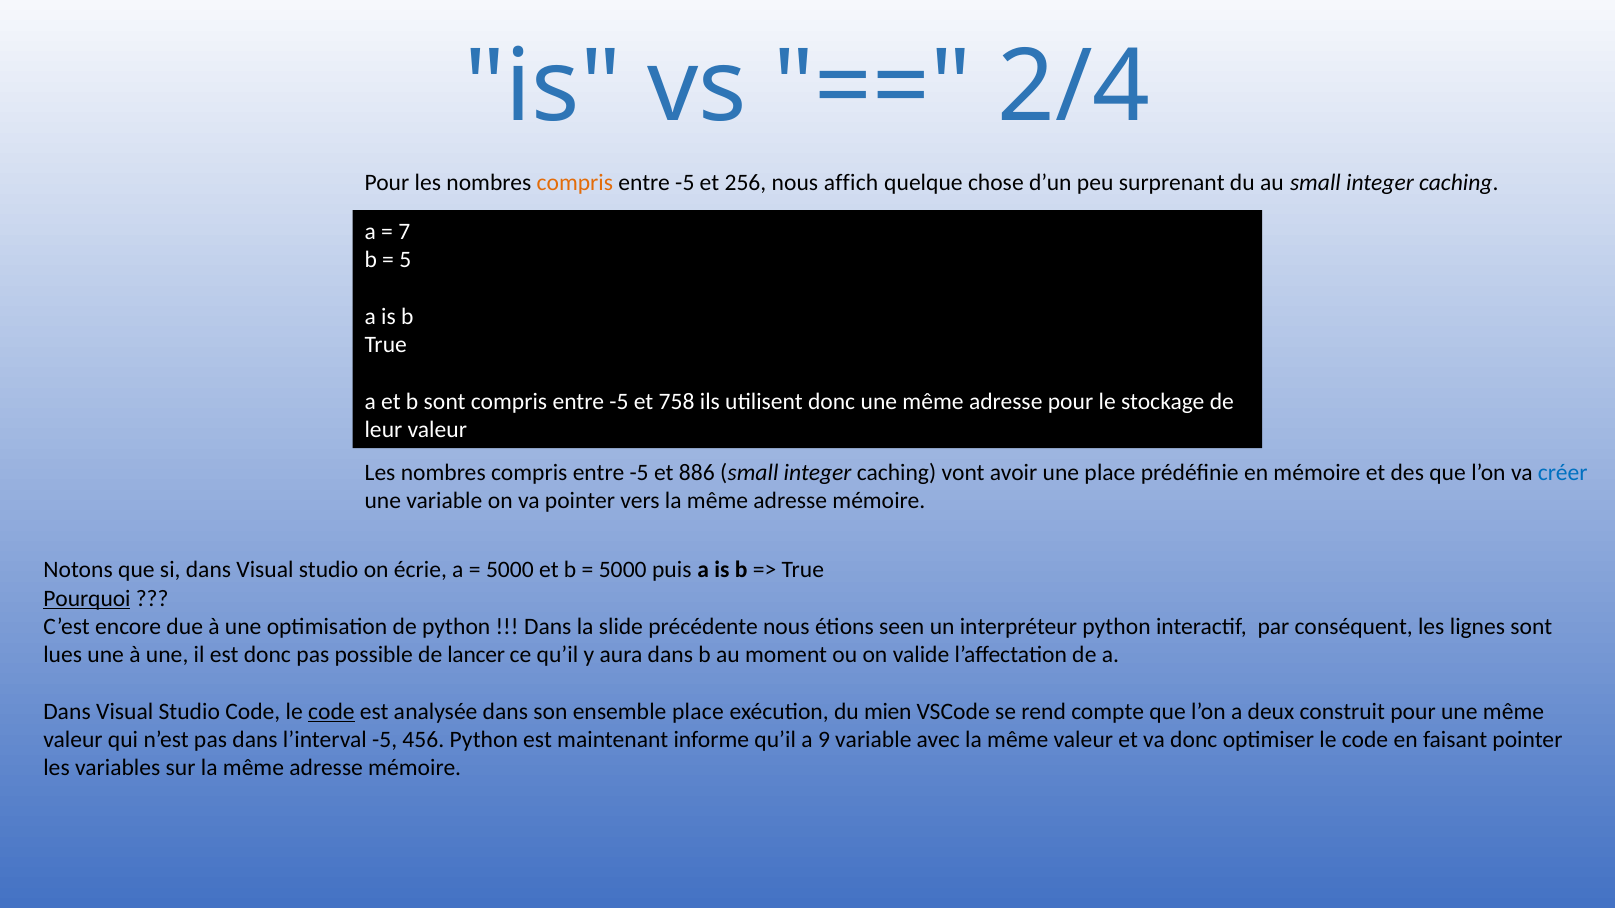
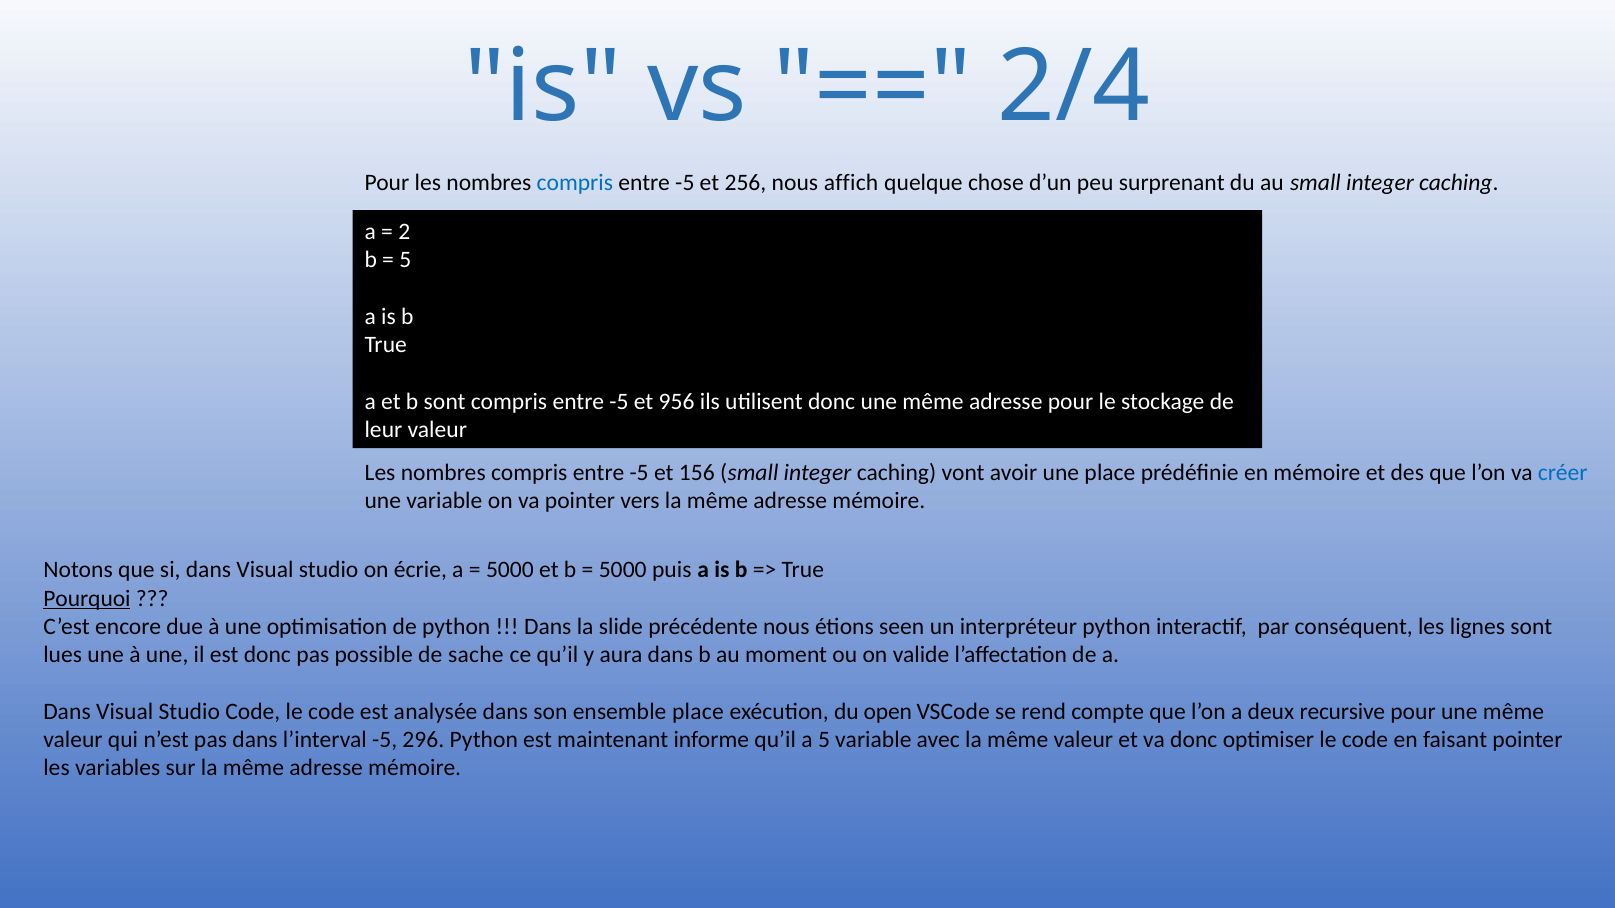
compris colour: orange -> blue (575, 182)
7: 7 -> 2 (404, 232)
758: 758 -> 956 (677, 402)
886: 886 -> 156 (697, 473)
lancer: lancer -> sache (476, 655)
code underline: present -> none (331, 712)
mien: mien -> open (888, 712)
construit: construit -> recursive (1342, 712)
456: 456 -> 296 (423, 740)
a 9: 9 -> 5 (824, 740)
